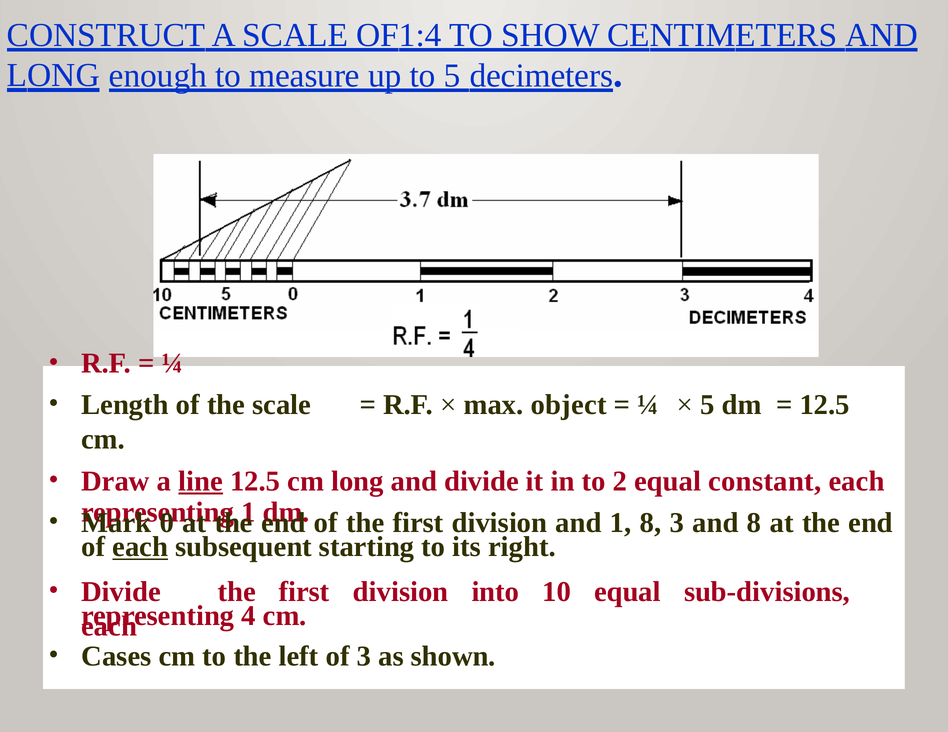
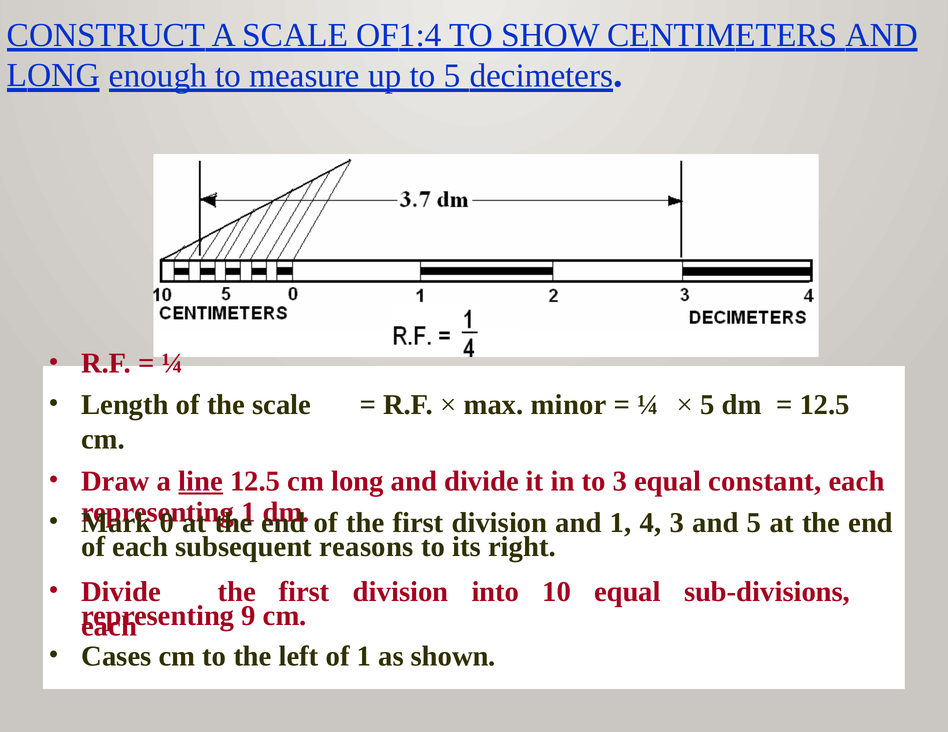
object: object -> minor (569, 405)
to 2: 2 -> 3 (620, 481)
1 8: 8 -> 4 (651, 523)
and 8: 8 -> 5 (754, 523)
each underline: present -> none (140, 547)
starting: starting -> reasons (366, 547)
4: 4 -> 9 (248, 616)
of 3: 3 -> 1 (364, 657)
